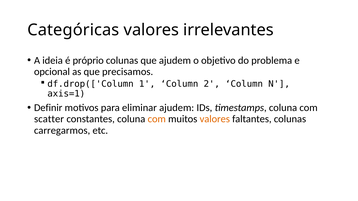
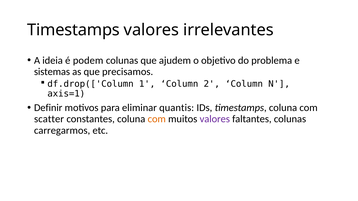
Categóricas: Categóricas -> Timestamps (73, 30)
próprio: próprio -> podem (88, 61)
opcional: opcional -> sistemas (52, 72)
eliminar ajudem: ajudem -> quantis (177, 108)
valores colour: orange -> purple (215, 119)
